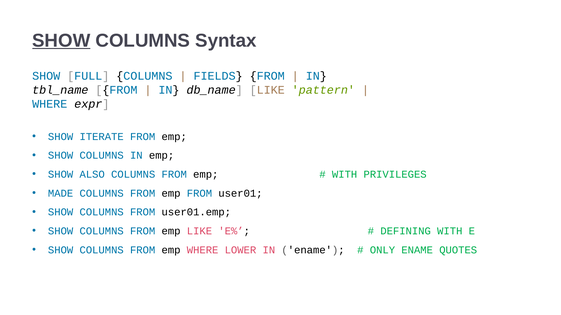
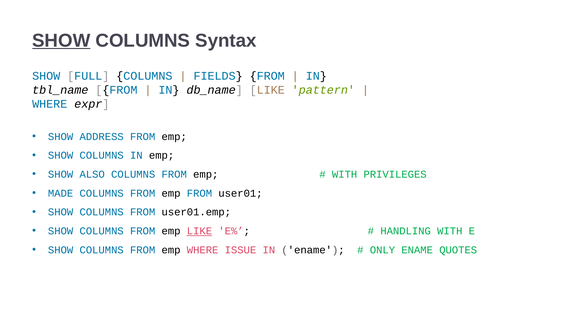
ITERATE: ITERATE -> ADDRESS (102, 137)
LIKE underline: none -> present (199, 231)
DEFINING: DEFINING -> HANDLING (406, 231)
LOWER: LOWER -> ISSUE (240, 250)
